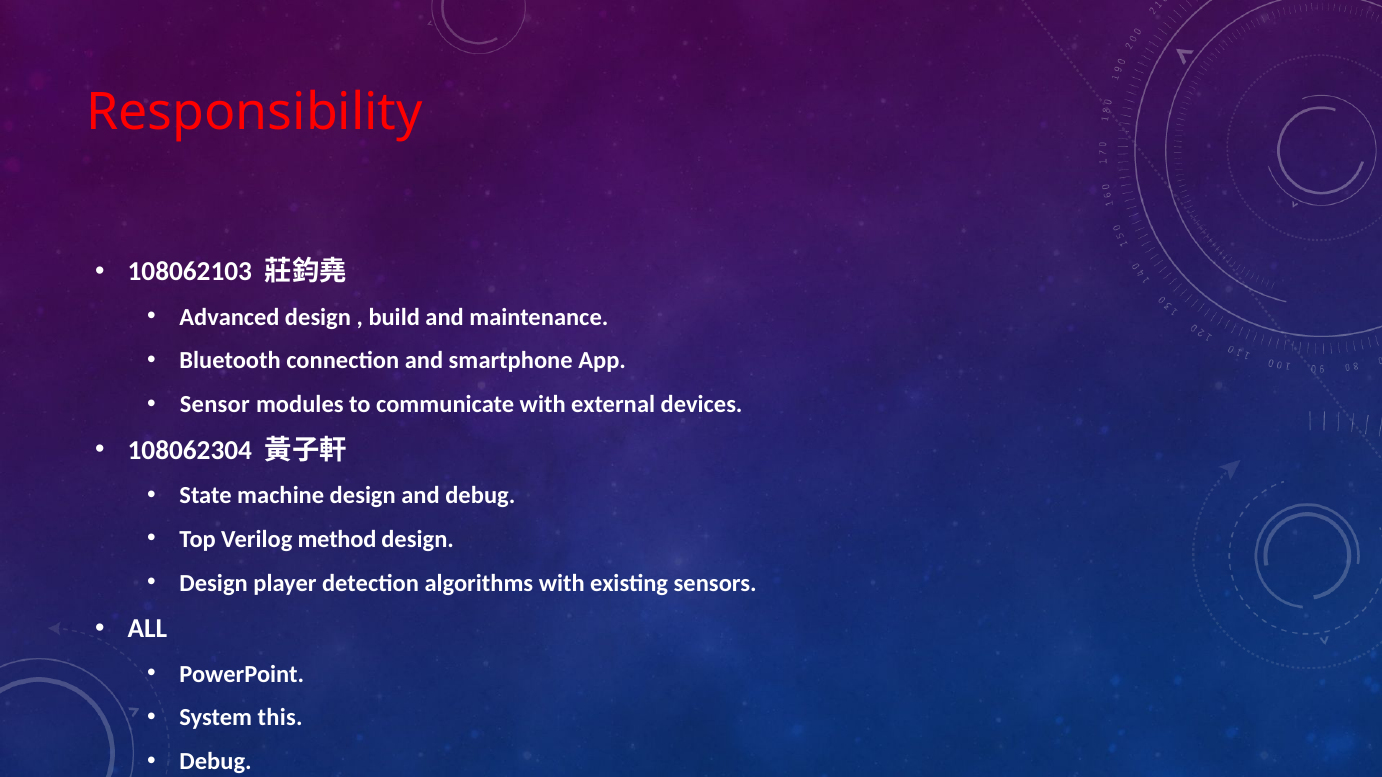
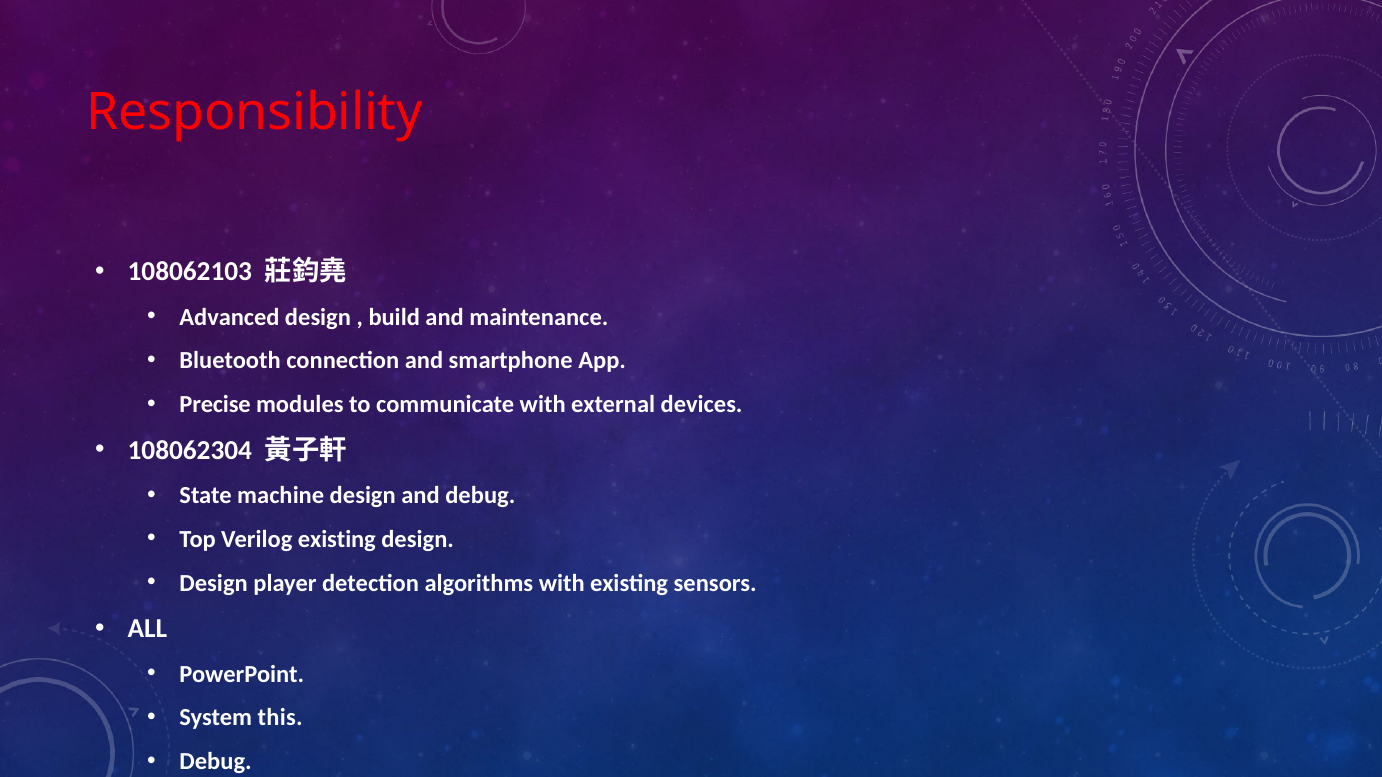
Sensor: Sensor -> Precise (215, 405)
Verilog method: method -> existing (337, 539)
